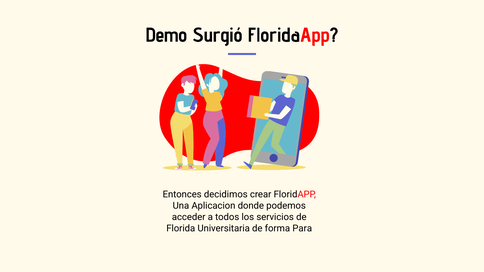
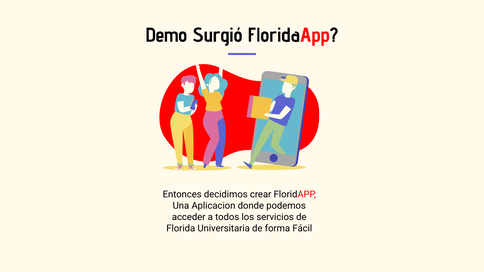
Para: Para -> Fácil (302, 229)
